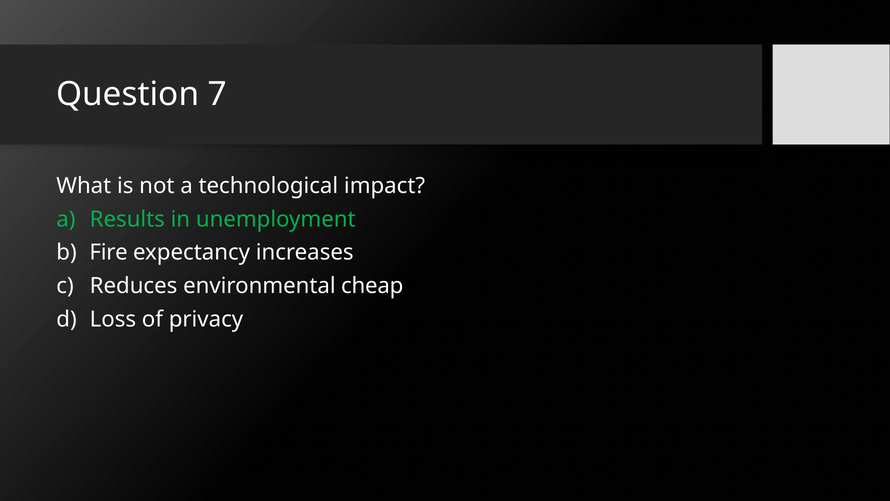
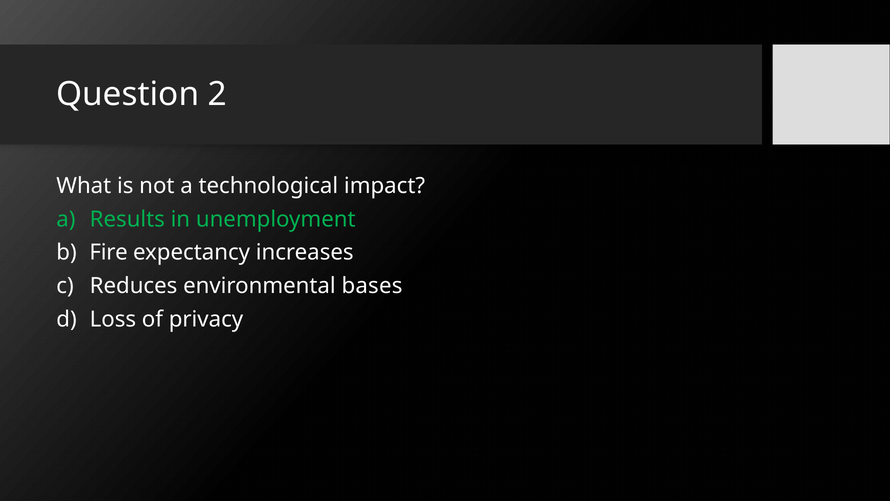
7: 7 -> 2 (217, 94)
cheap: cheap -> bases (372, 286)
